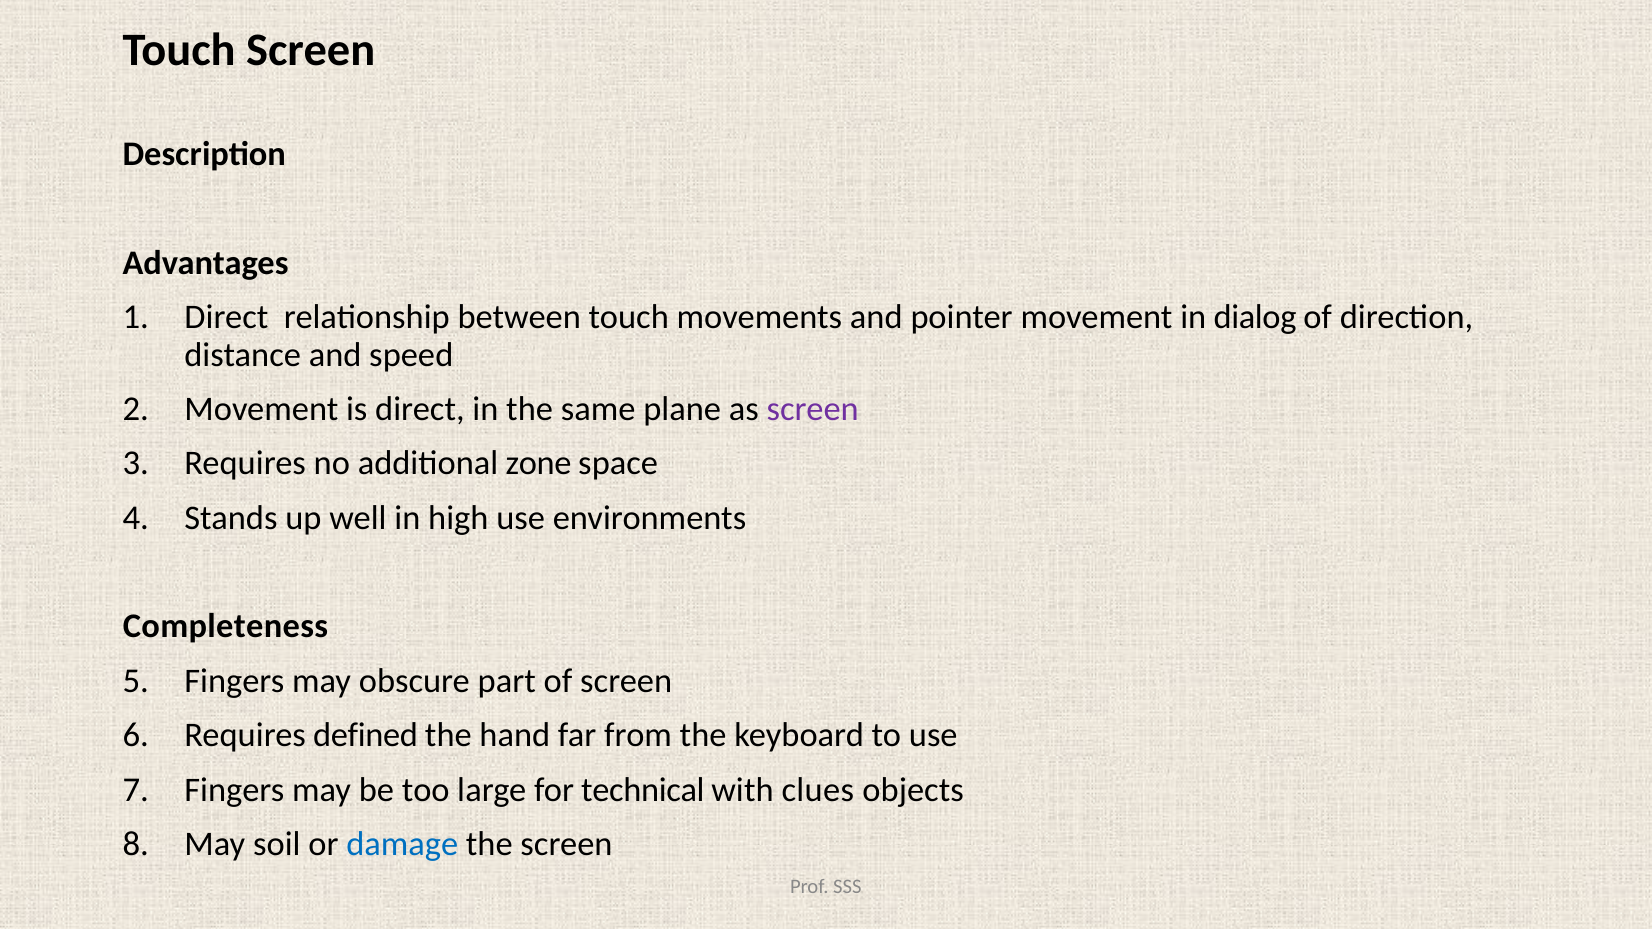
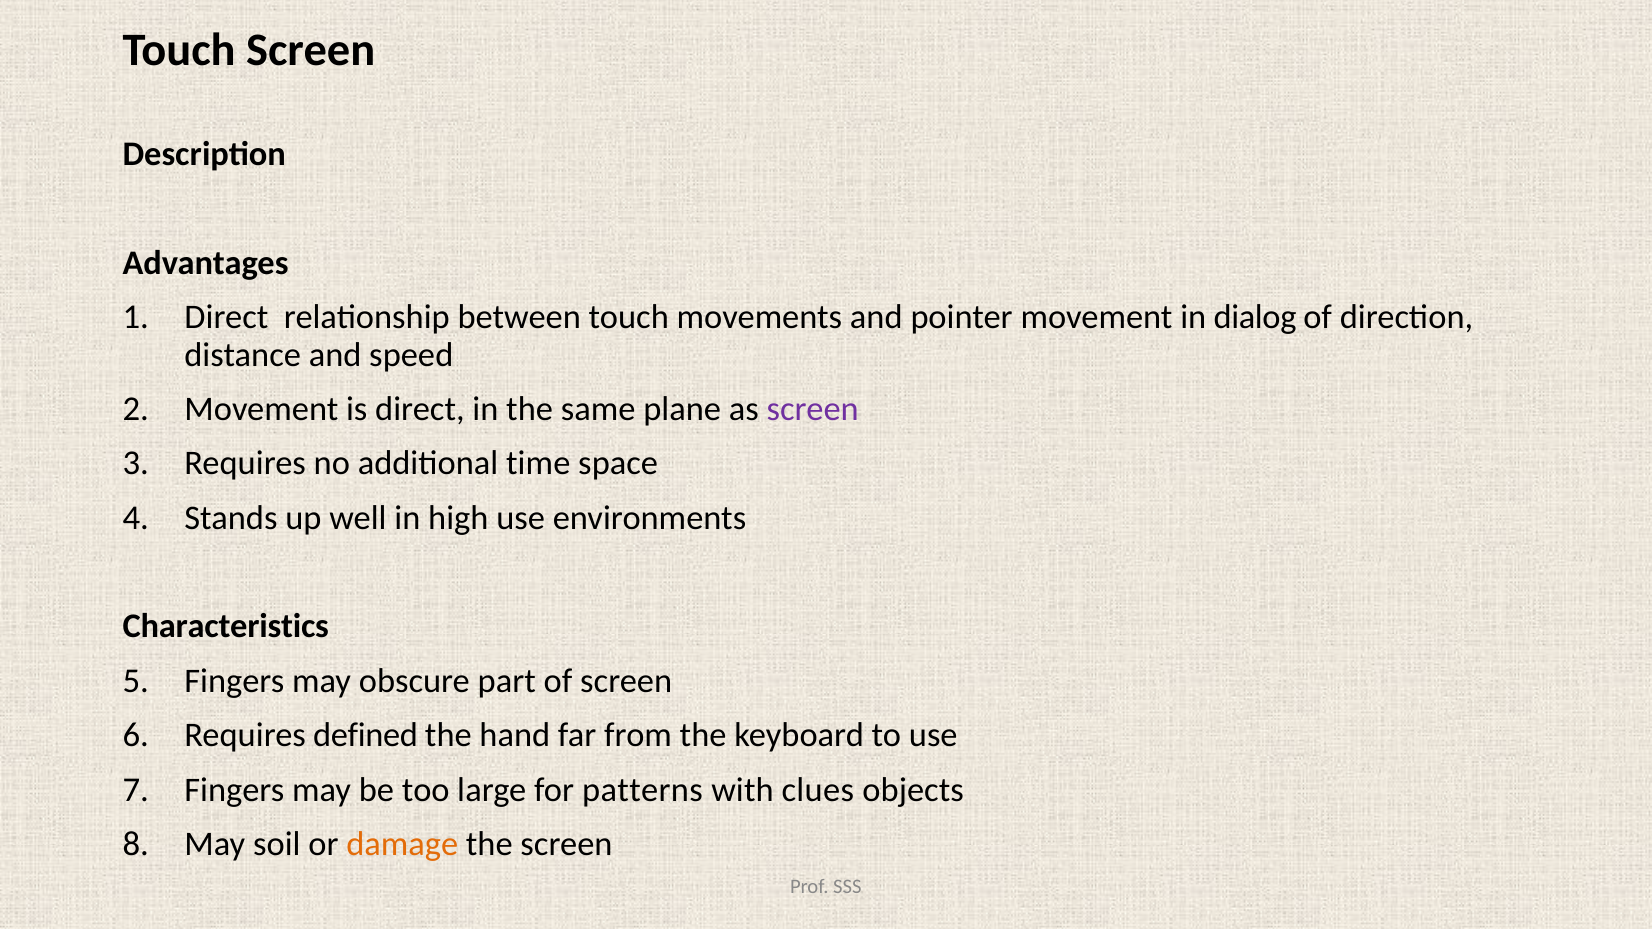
zone: zone -> time (538, 464)
Completeness: Completeness -> Characteristics (226, 627)
technical: technical -> patterns (643, 790)
damage colour: blue -> orange (402, 844)
